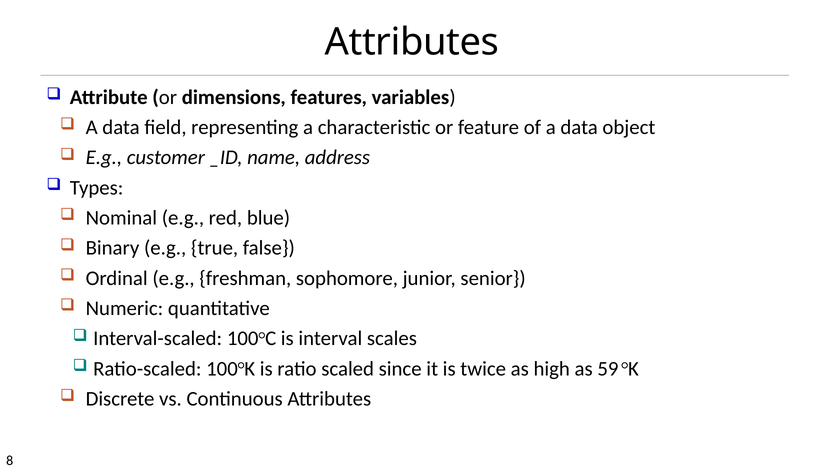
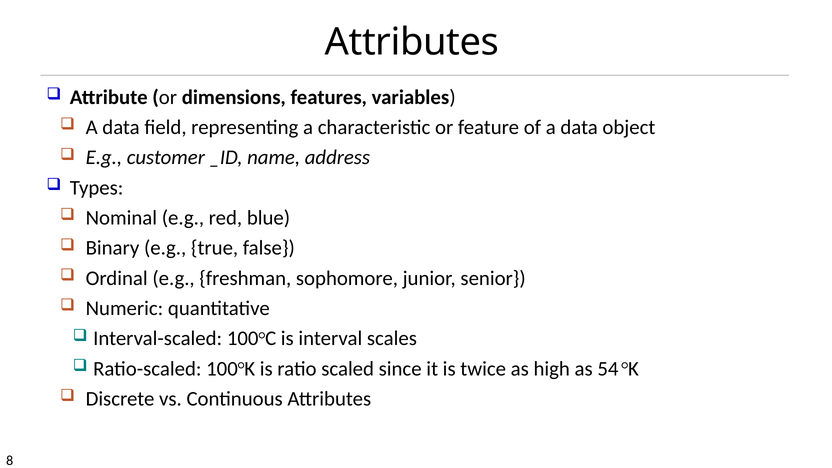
59: 59 -> 54 (608, 369)
